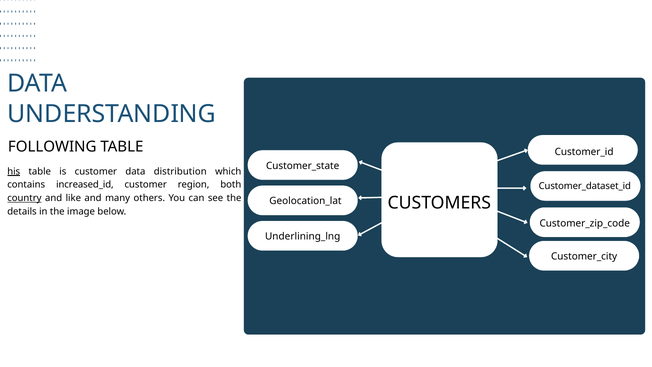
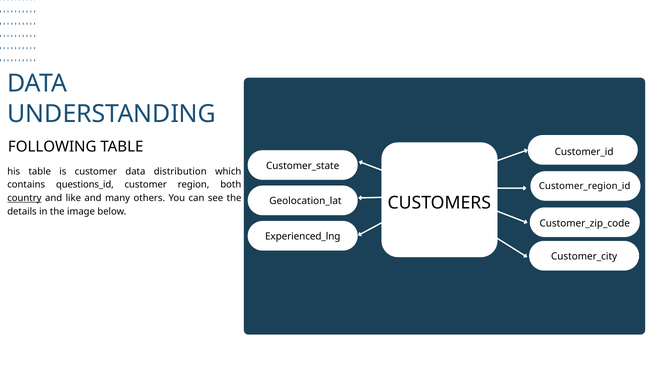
his underline: present -> none (14, 171)
increased_id: increased_id -> questions_id (85, 185)
Customer_dataset_id: Customer_dataset_id -> Customer_region_id (585, 186)
Underlining_lng: Underlining_lng -> Experienced_lng (303, 236)
